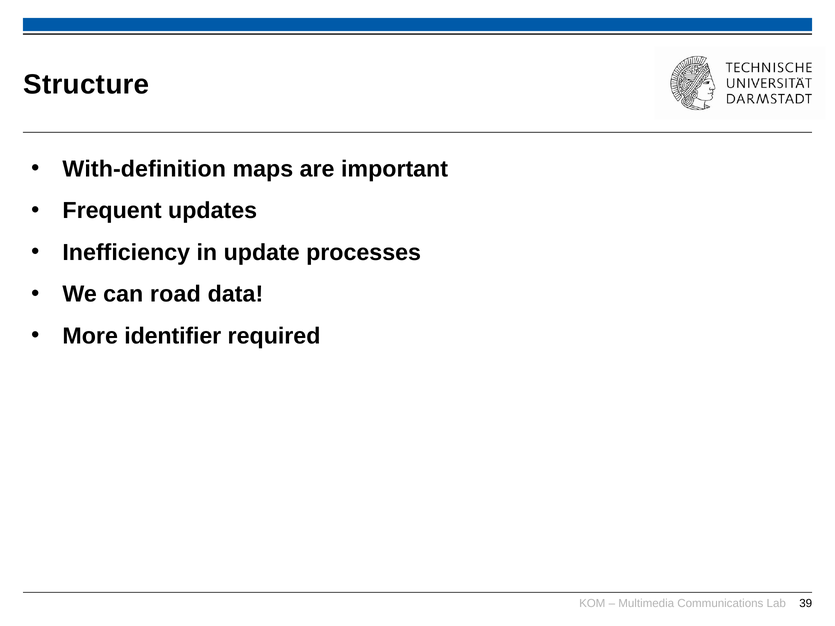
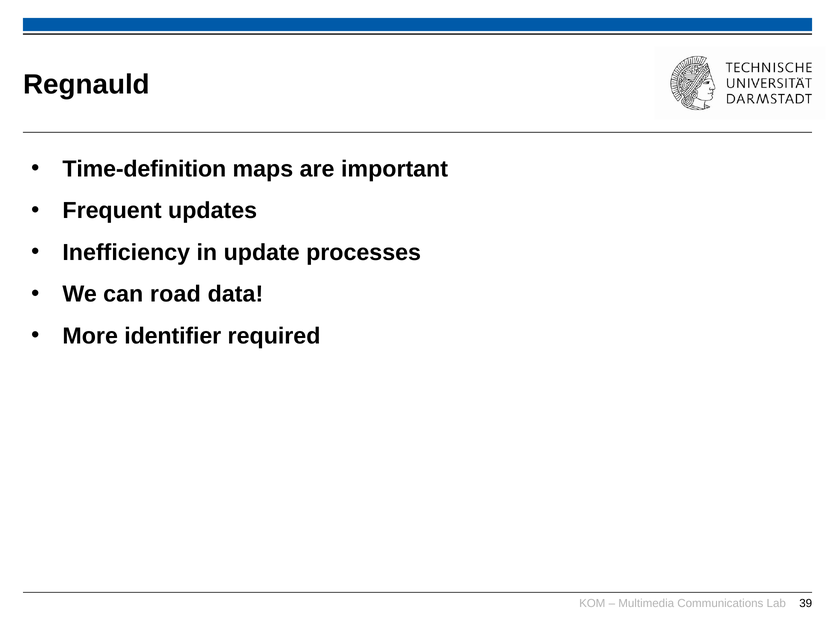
Structure: Structure -> Regnauld (87, 85)
With-definition: With-definition -> Time-definition (144, 169)
